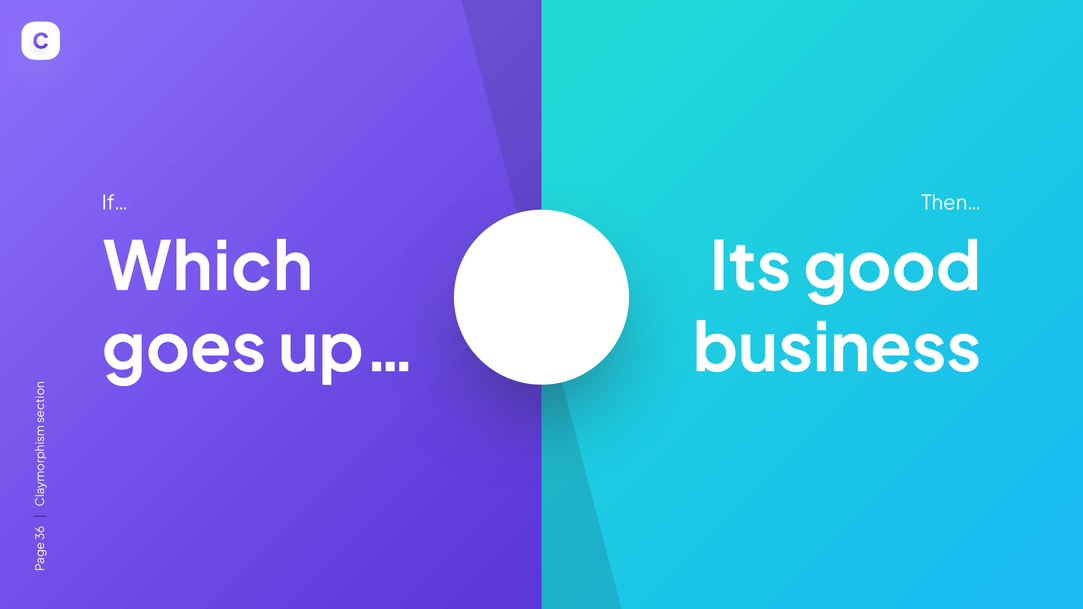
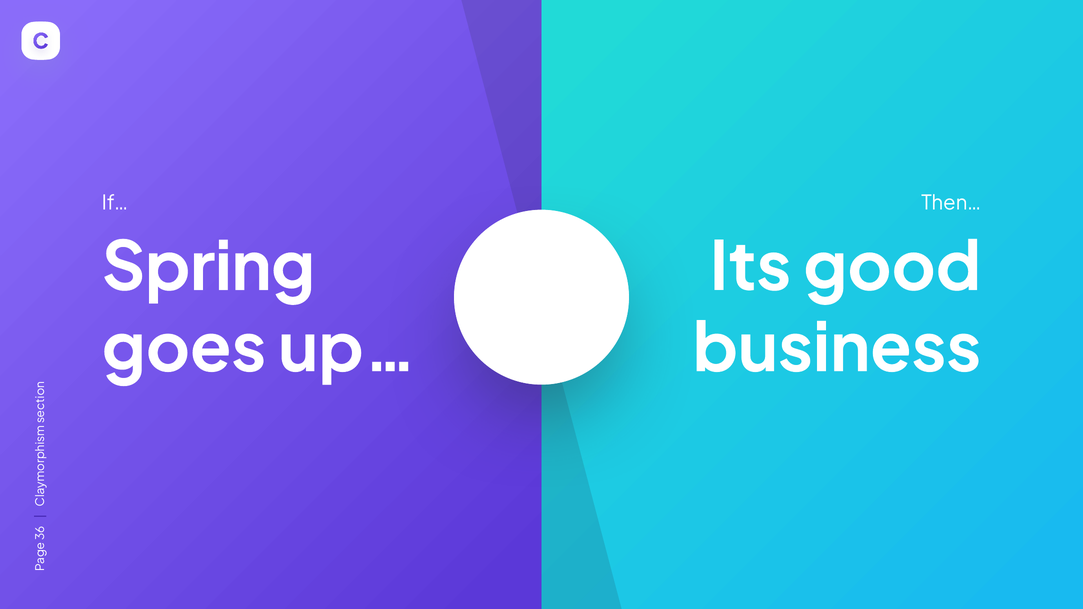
Which: Which -> Spring (208, 268)
